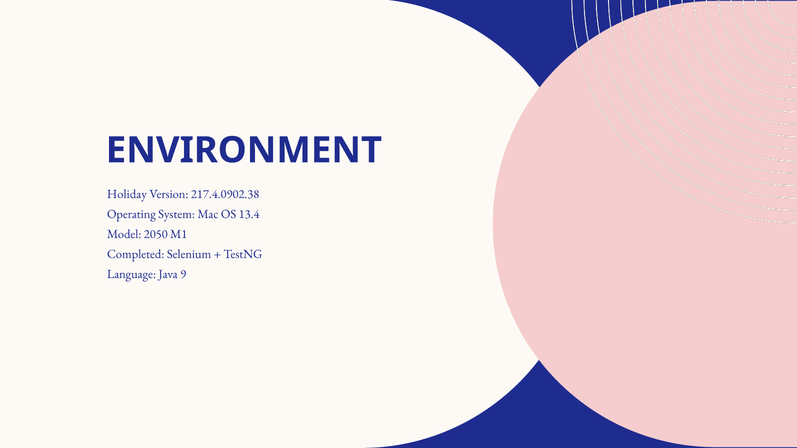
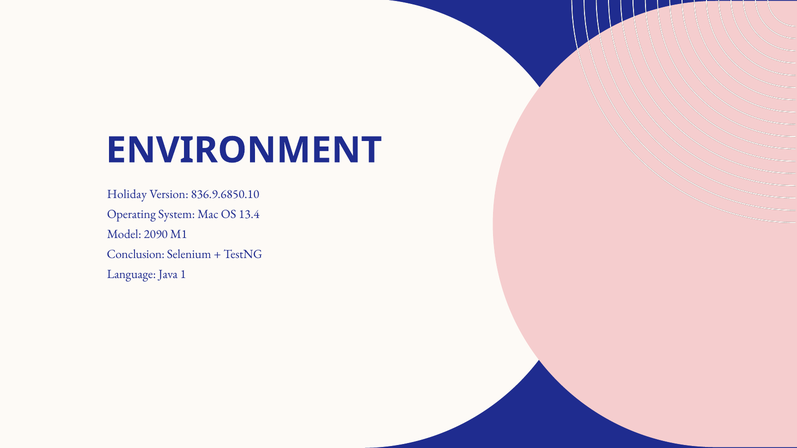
217.4.0902.38: 217.4.0902.38 -> 836.9.6850.10 (225, 194)
2050: 2050 -> 2090 (156, 234)
Completed: Completed -> Conclusion (136, 254)
9: 9 -> 1 (183, 274)
